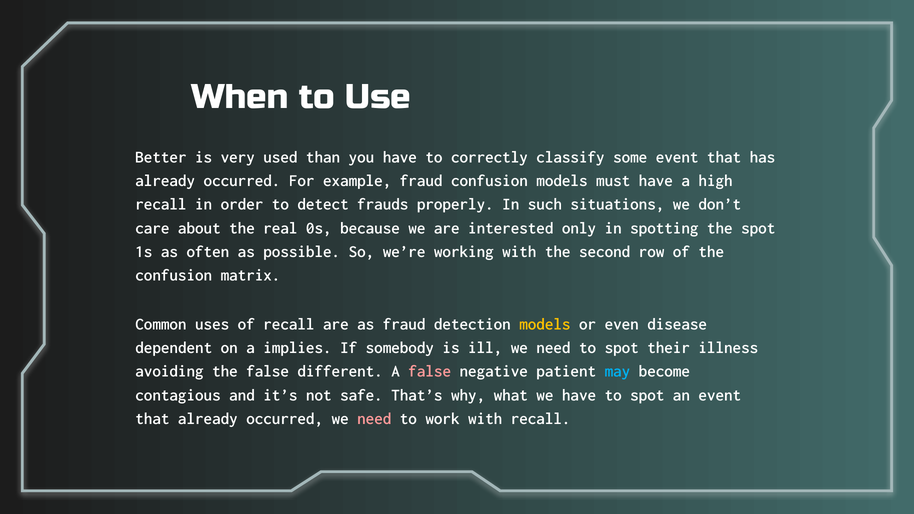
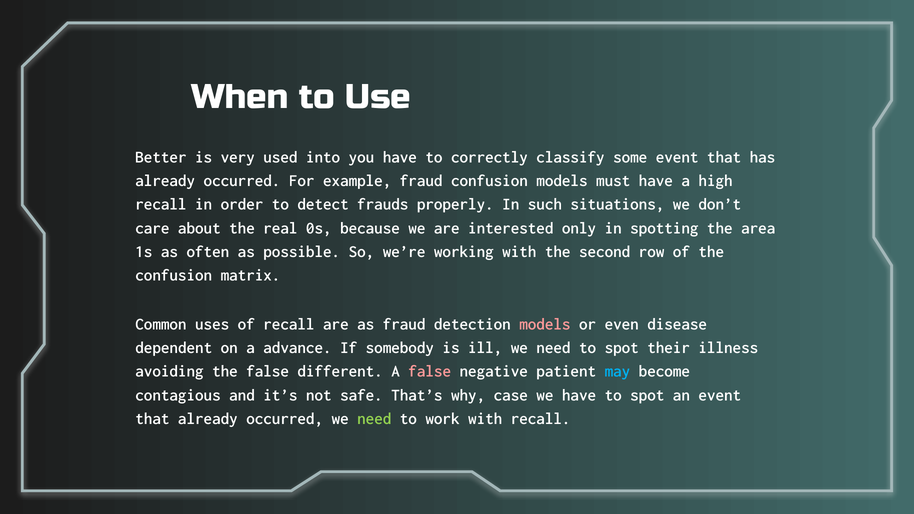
than: than -> into (323, 157)
the spot: spot -> area (758, 228)
models colour: yellow -> pink (545, 324)
implies: implies -> advance (297, 348)
what: what -> case (511, 395)
need colour: pink -> light green (374, 419)
